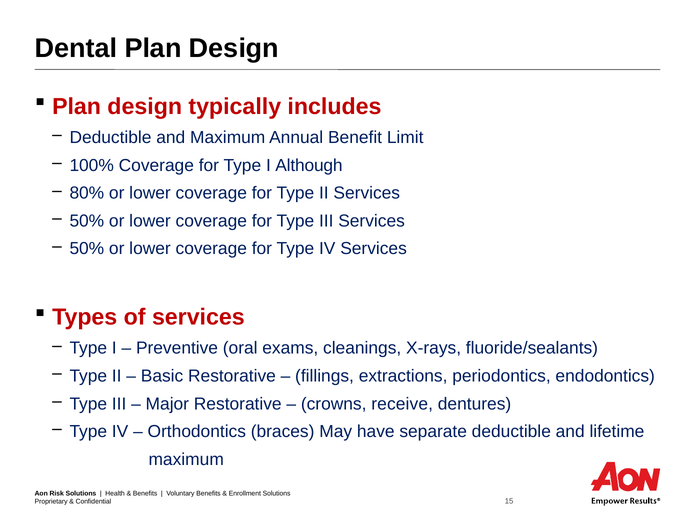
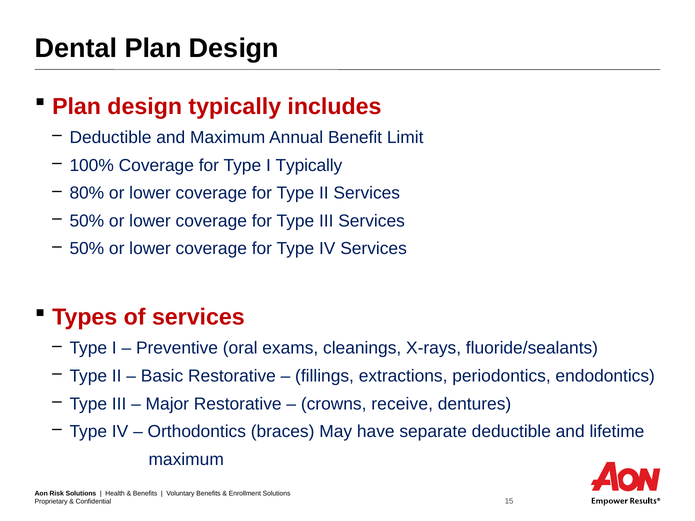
I Although: Although -> Typically (309, 165)
